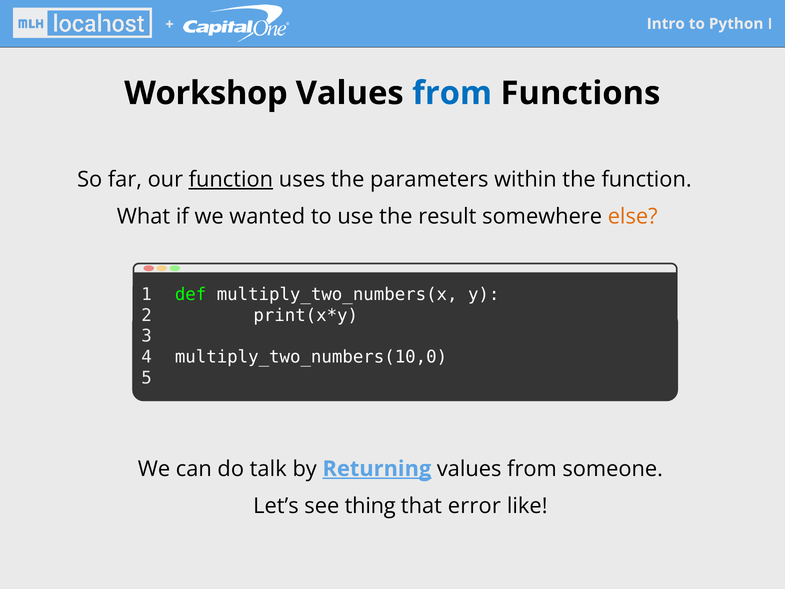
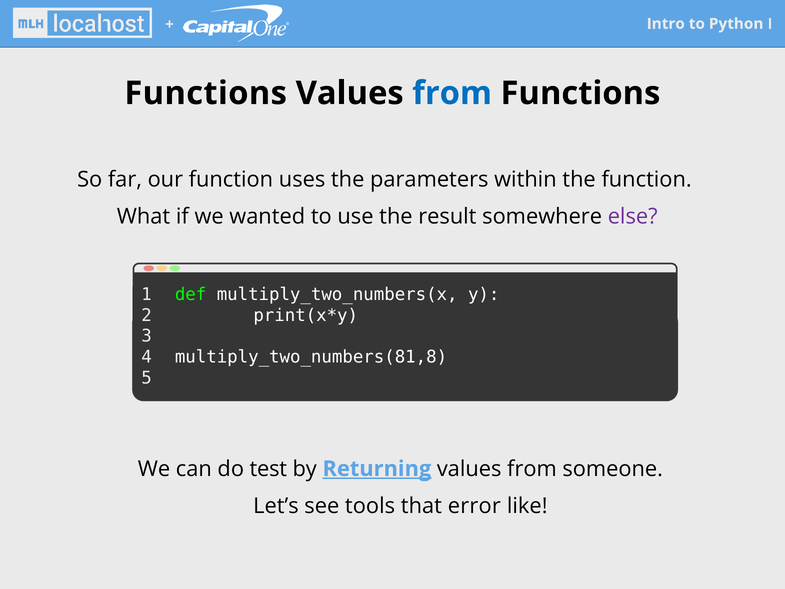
Workshop: Workshop -> Functions (206, 93)
function underline: present -> none (231, 179)
else colour: orange -> purple (633, 216)
multiply_two_numbers(10,0: multiply_two_numbers(10,0 -> multiply_two_numbers(81,8 (311, 357)
talk: talk -> test (268, 469)
thing: thing -> tools (370, 506)
